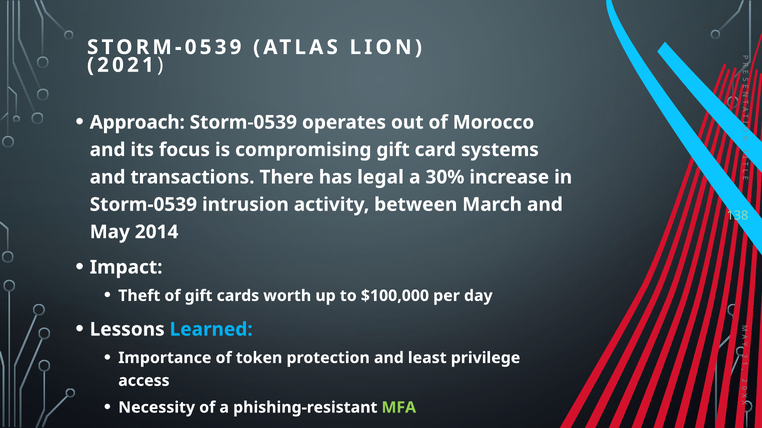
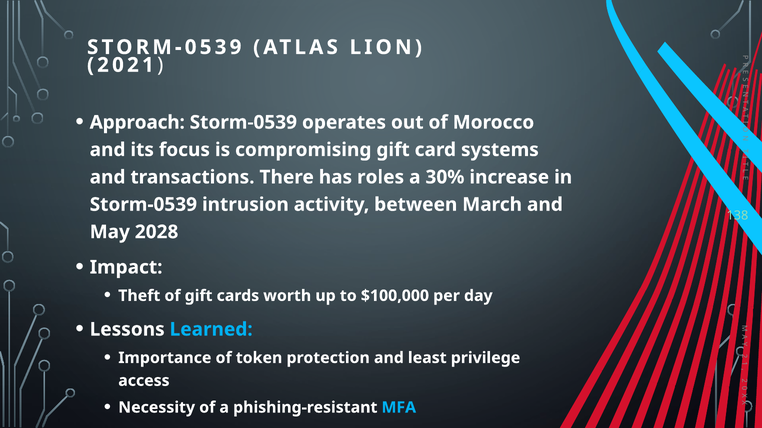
legal: legal -> roles (381, 177)
2014: 2014 -> 2028 (157, 232)
MFA colour: light green -> light blue (399, 408)
